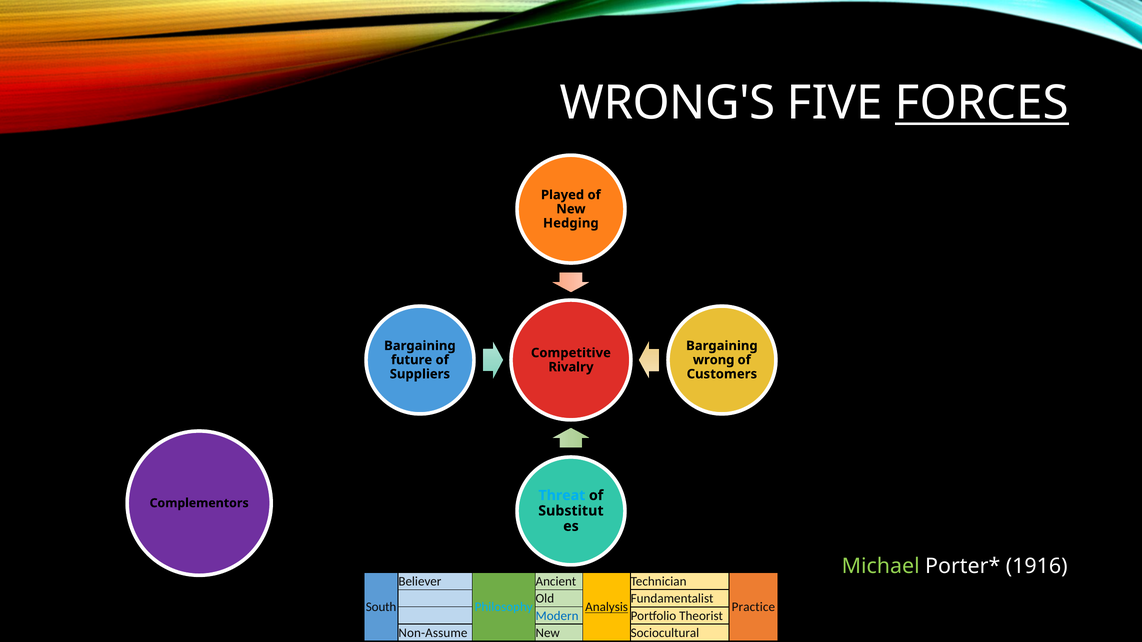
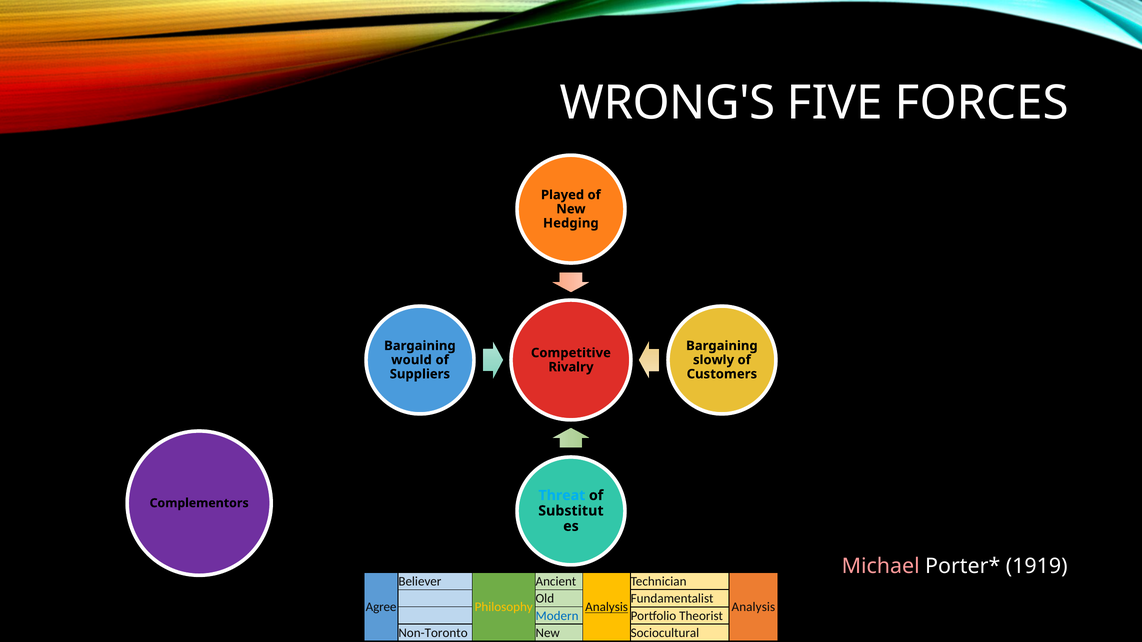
FORCES underline: present -> none (982, 103)
future: future -> would (411, 360)
wrong: wrong -> slowly (714, 360)
Michael colour: light green -> pink (881, 566)
1916: 1916 -> 1919 (1037, 566)
South: South -> Agree (381, 608)
Philosophy colour: light blue -> yellow (504, 608)
Practice: Practice -> Analysis (753, 608)
Non-Assume: Non-Assume -> Non-Toronto (433, 633)
